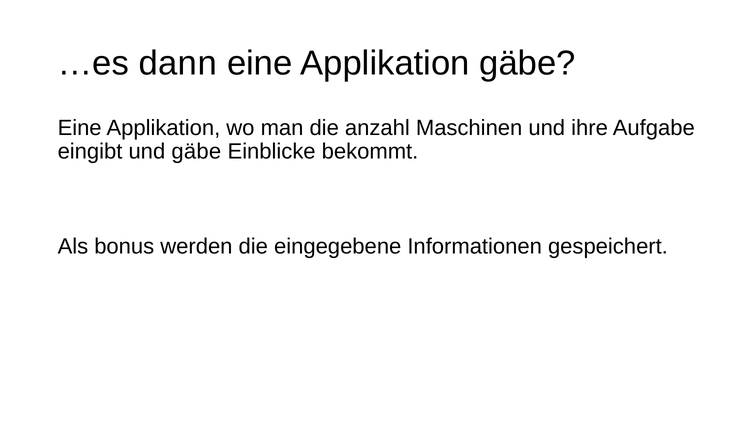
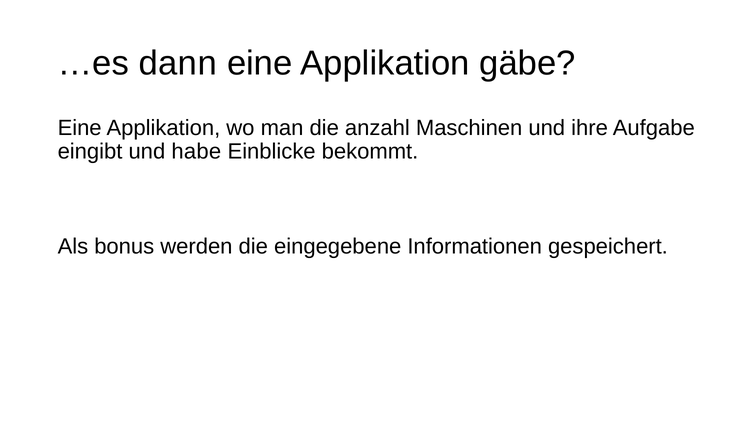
und gäbe: gäbe -> habe (196, 152)
